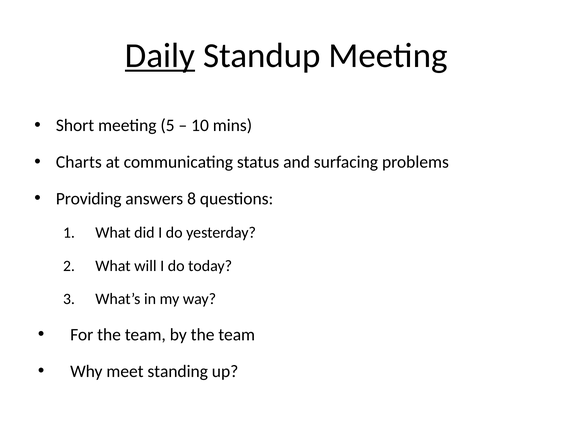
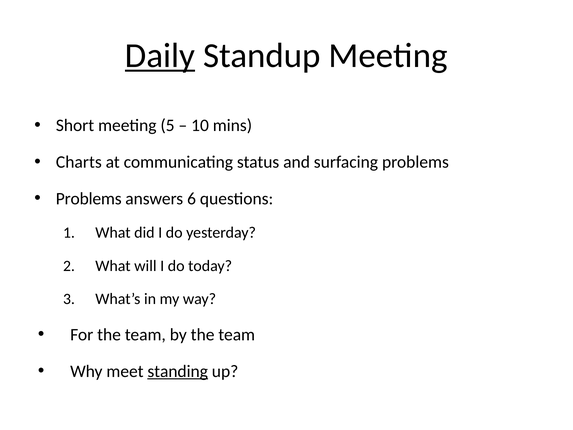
Providing: Providing -> Problems (89, 199)
8: 8 -> 6 (192, 199)
standing underline: none -> present (178, 371)
